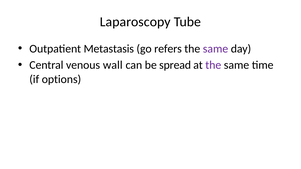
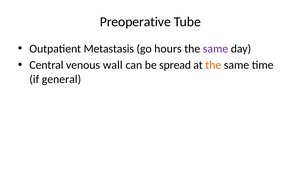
Laparoscopy: Laparoscopy -> Preoperative (135, 22)
refers: refers -> hours (168, 49)
the colour: purple -> orange (213, 65)
options: options -> general (61, 79)
